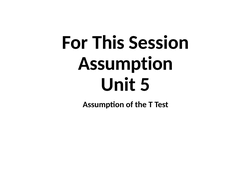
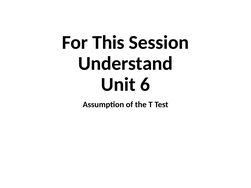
Assumption: Assumption -> Understand (125, 64)
5: 5 -> 6 (145, 85)
